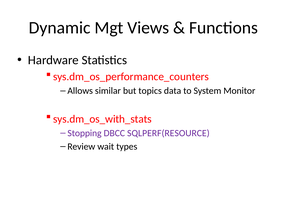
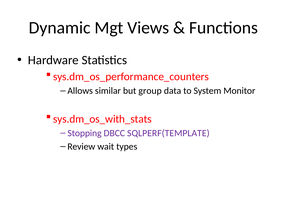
topics: topics -> group (150, 91)
SQLPERF(RESOURCE: SQLPERF(RESOURCE -> SQLPERF(TEMPLATE (168, 133)
